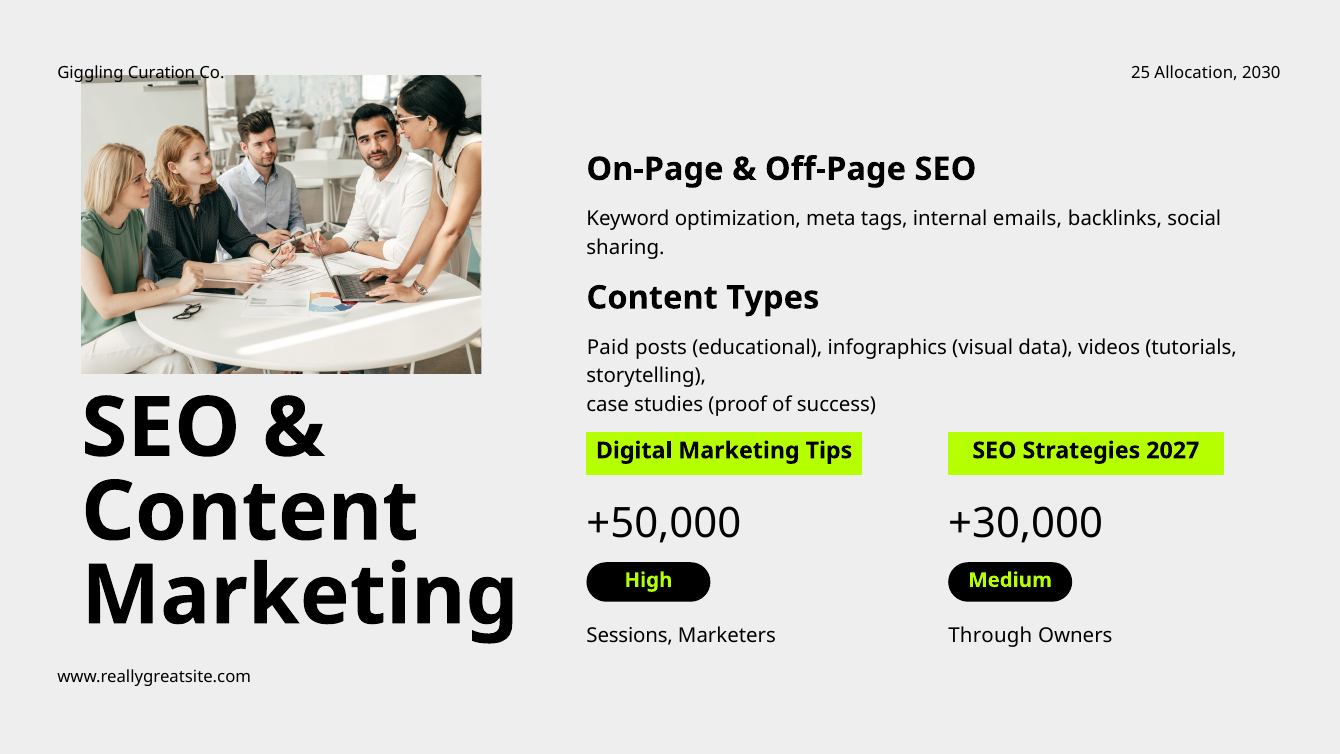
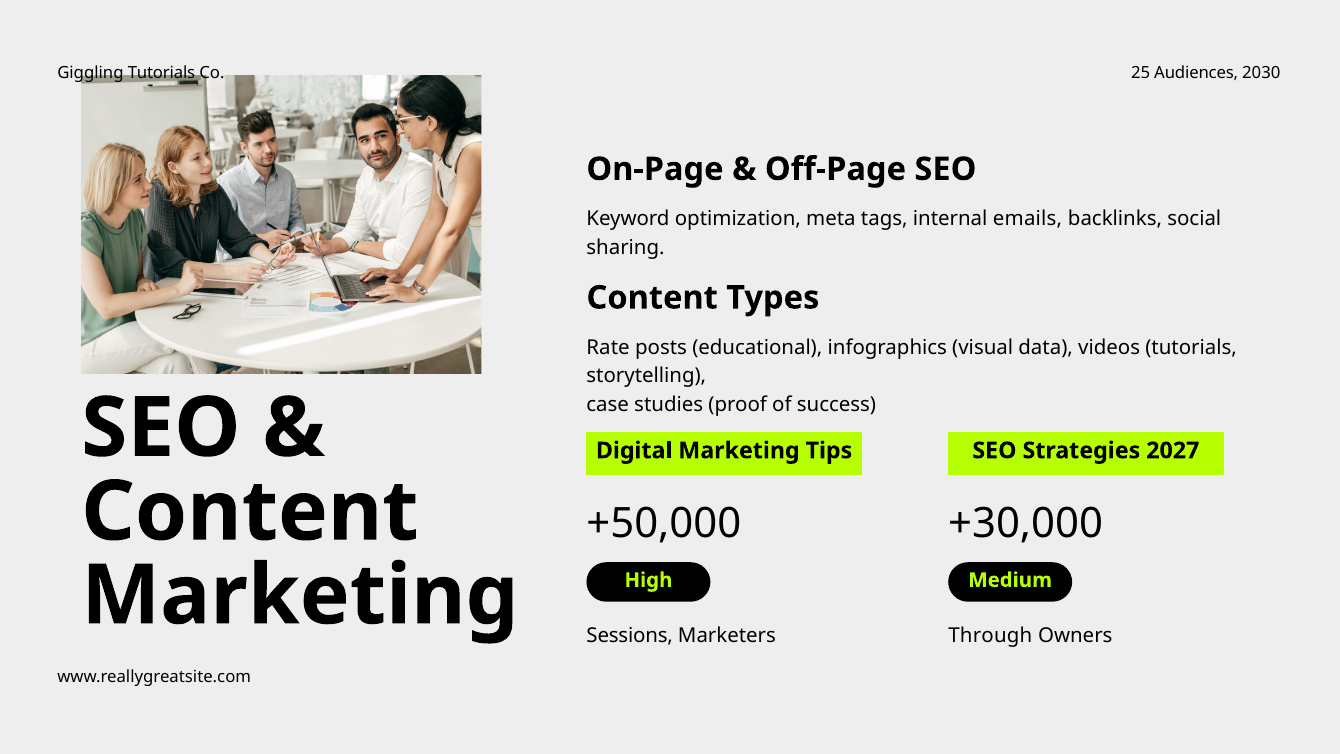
Giggling Curation: Curation -> Tutorials (162, 73)
Allocation: Allocation -> Audiences (1196, 73)
Paid: Paid -> Rate (608, 347)
